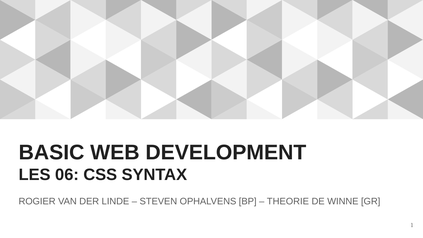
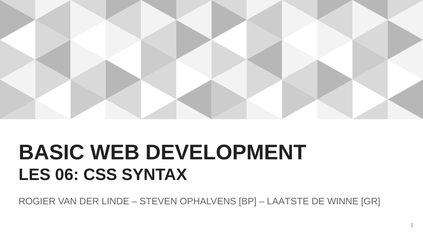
THEORIE: THEORIE -> LAATSTE (288, 201)
